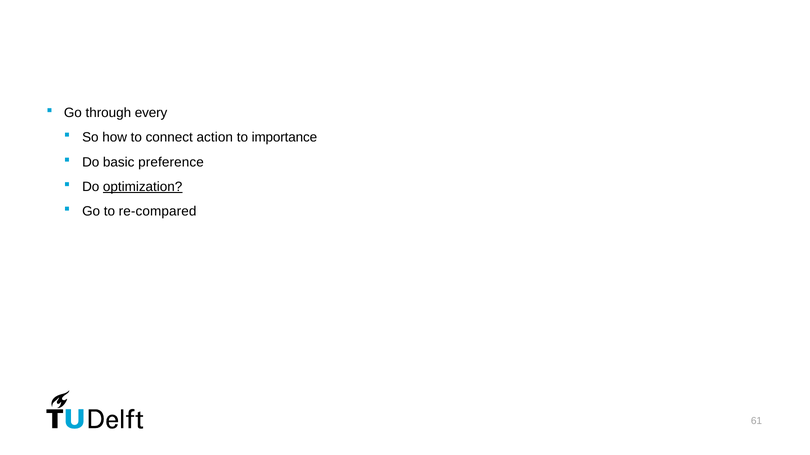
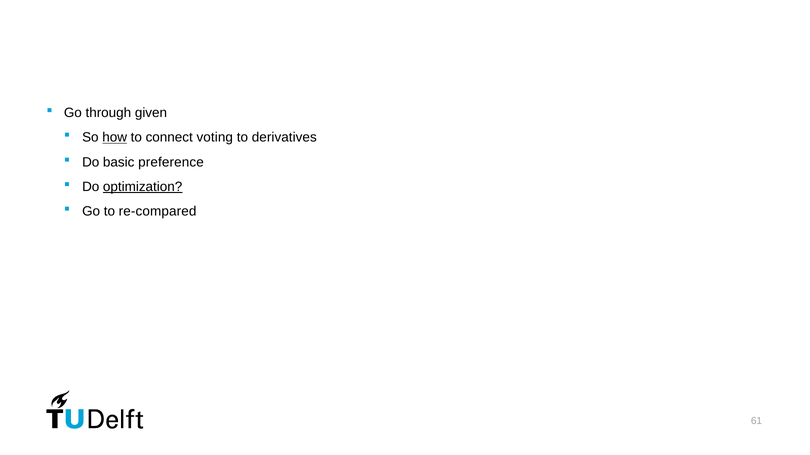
every: every -> given (151, 113)
how underline: none -> present (115, 138)
action: action -> voting (215, 138)
importance: importance -> derivatives (284, 138)
